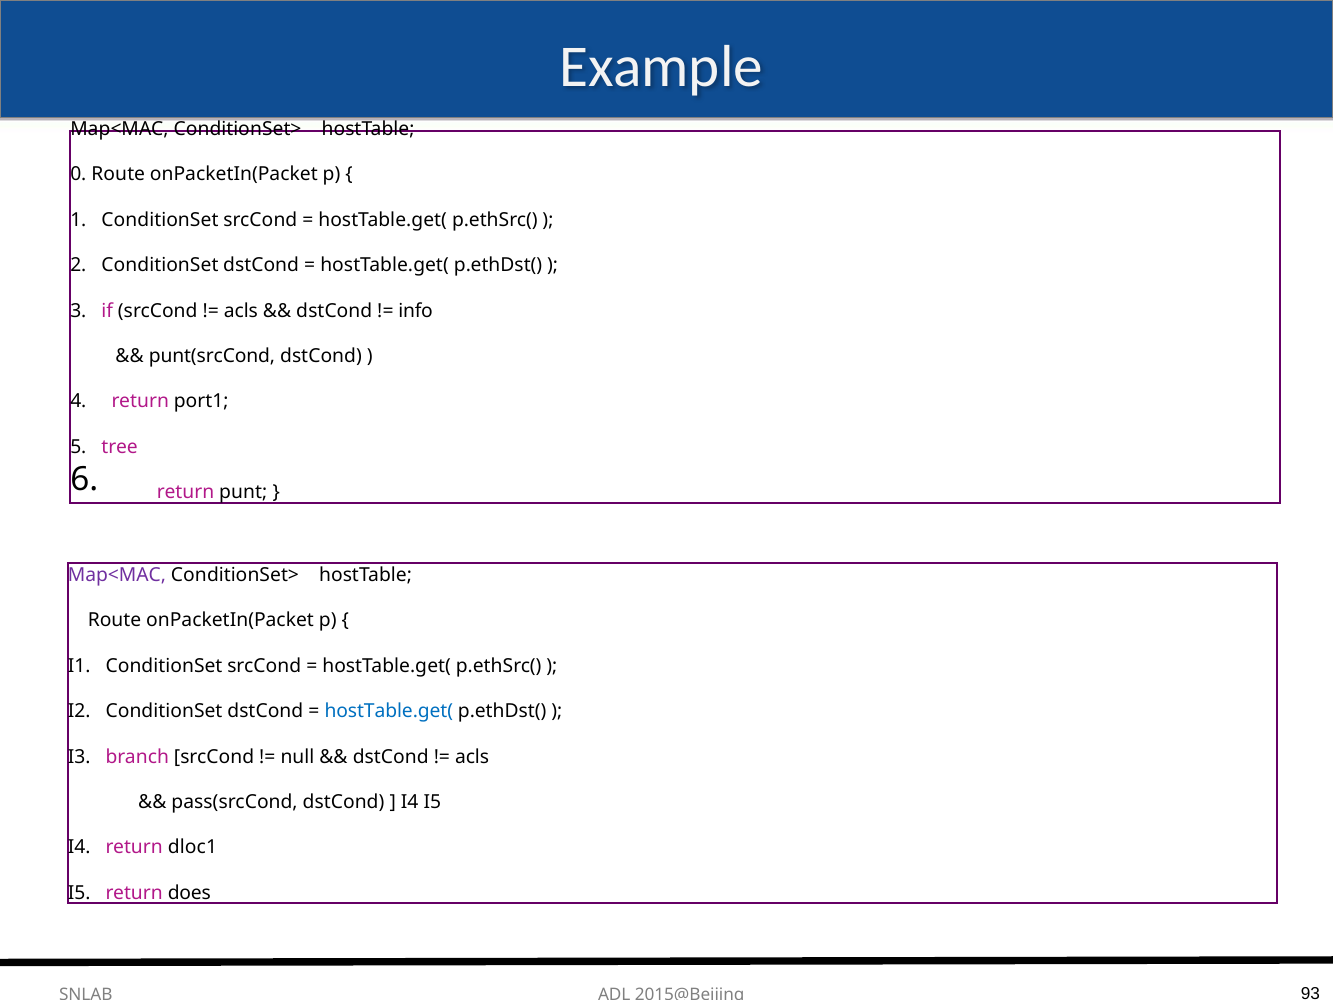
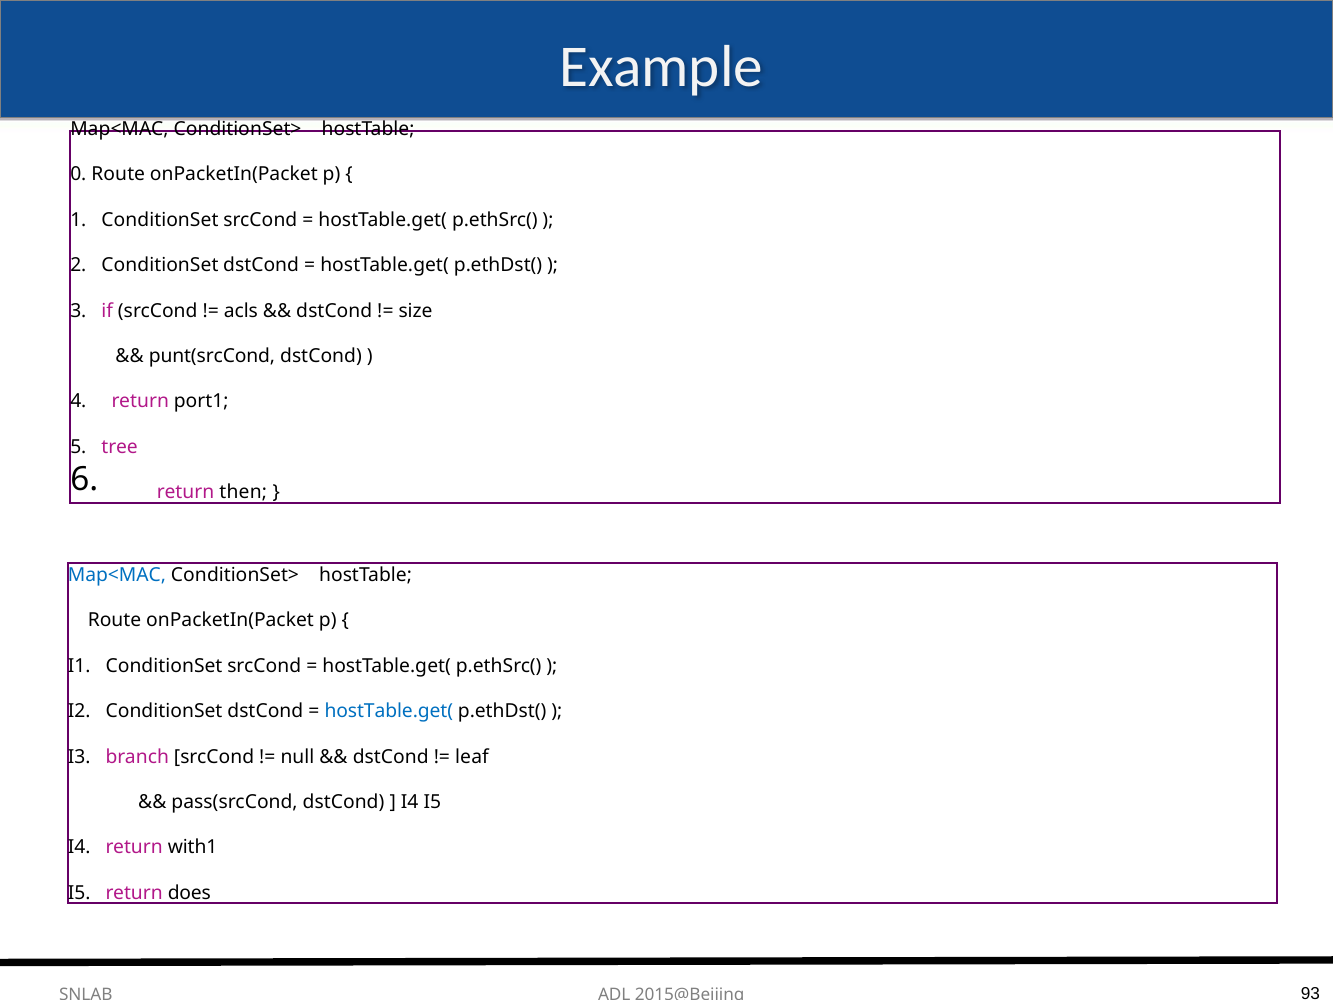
info: info -> size (416, 311)
punt: punt -> then (243, 492)
Map<MAC colour: purple -> blue (117, 575)
acls: acls -> leaf (472, 756)
dloc1: dloc1 -> with1 (193, 847)
